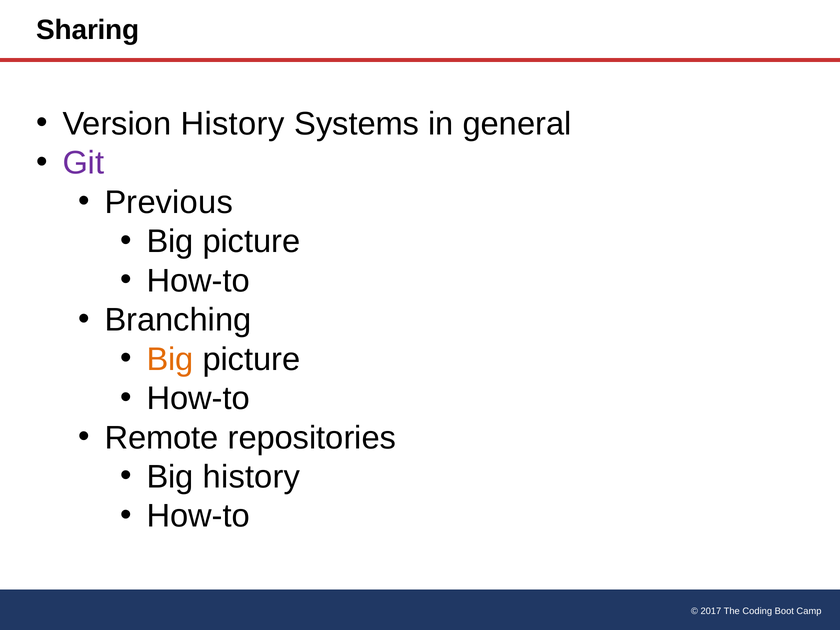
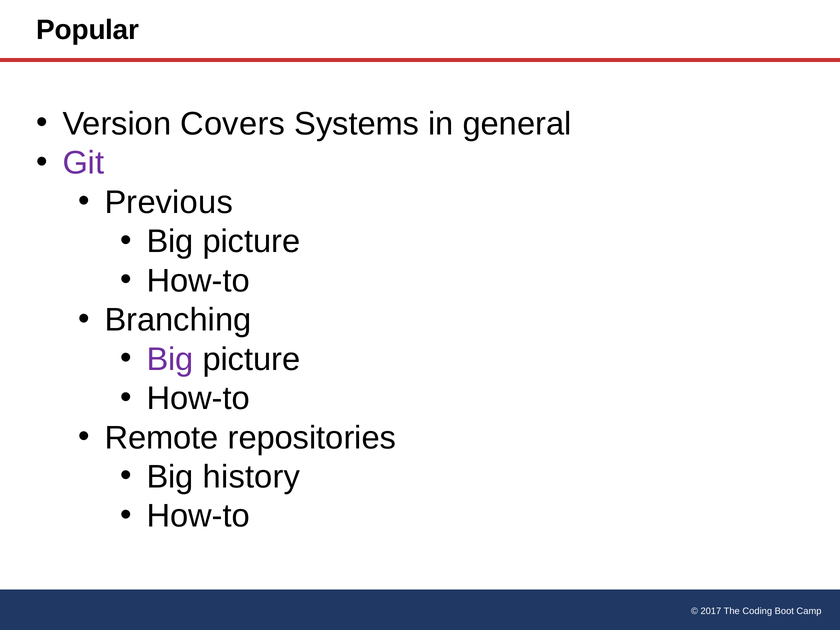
Sharing: Sharing -> Popular (88, 30)
Version History: History -> Covers (233, 124)
Big colour: orange -> purple (170, 359)
